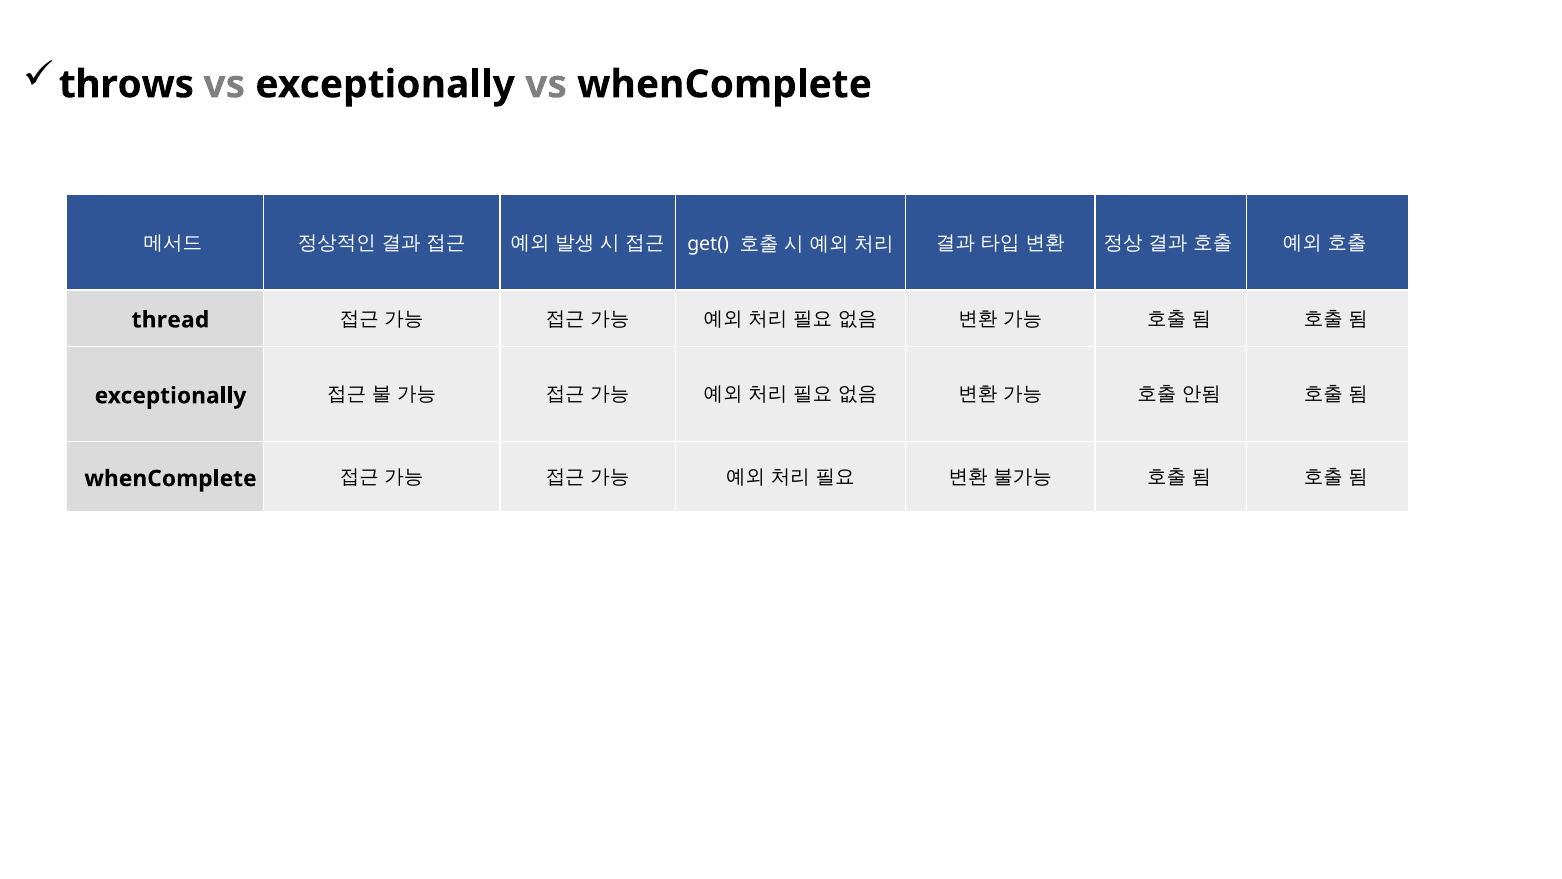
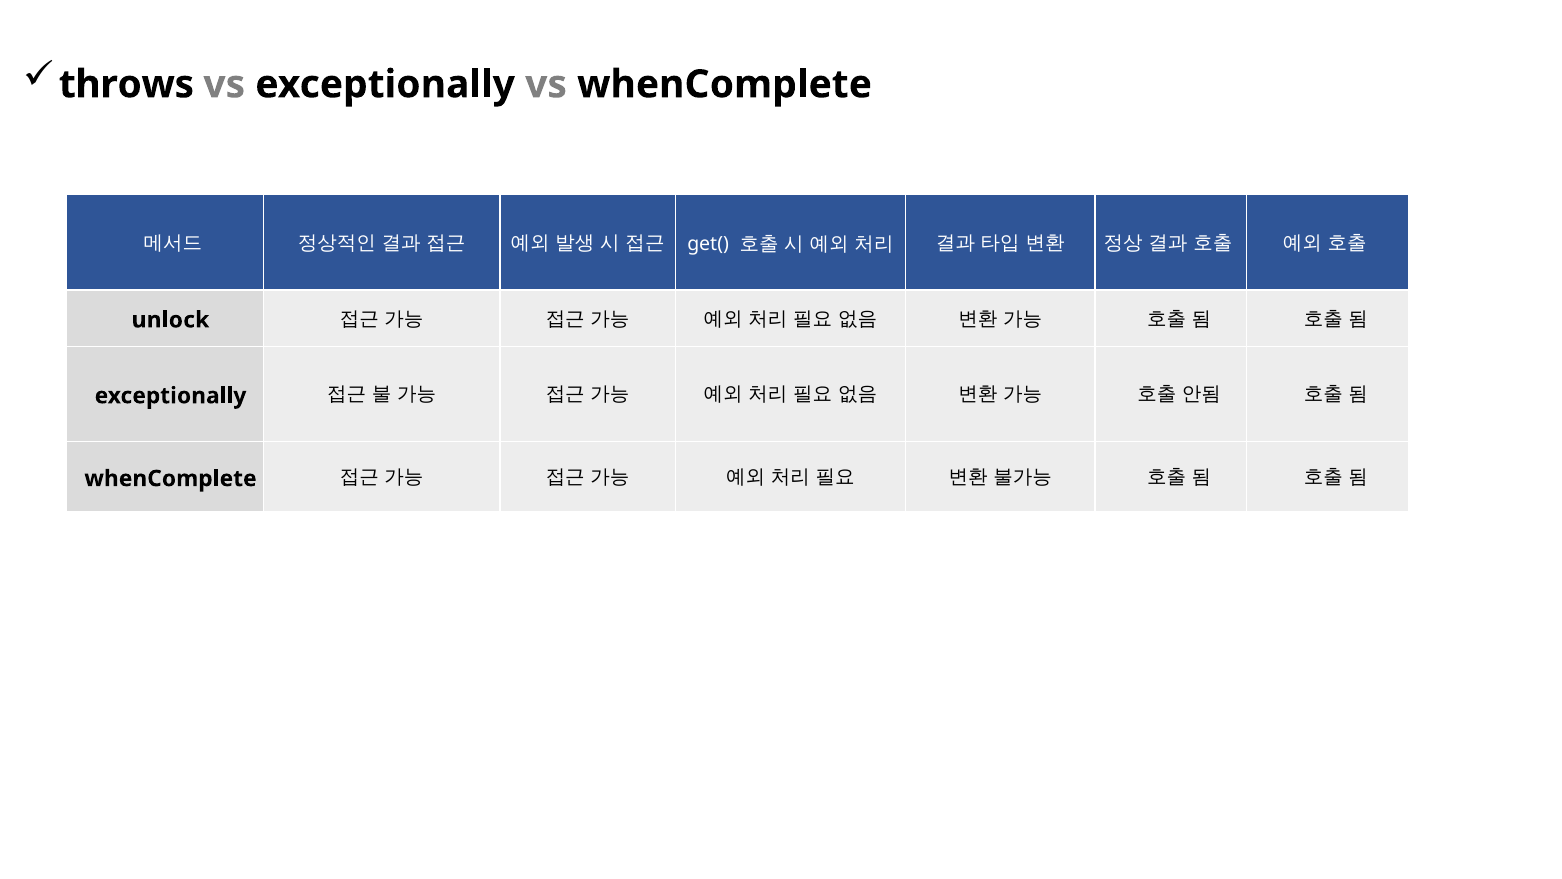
thread: thread -> unlock (170, 320)
